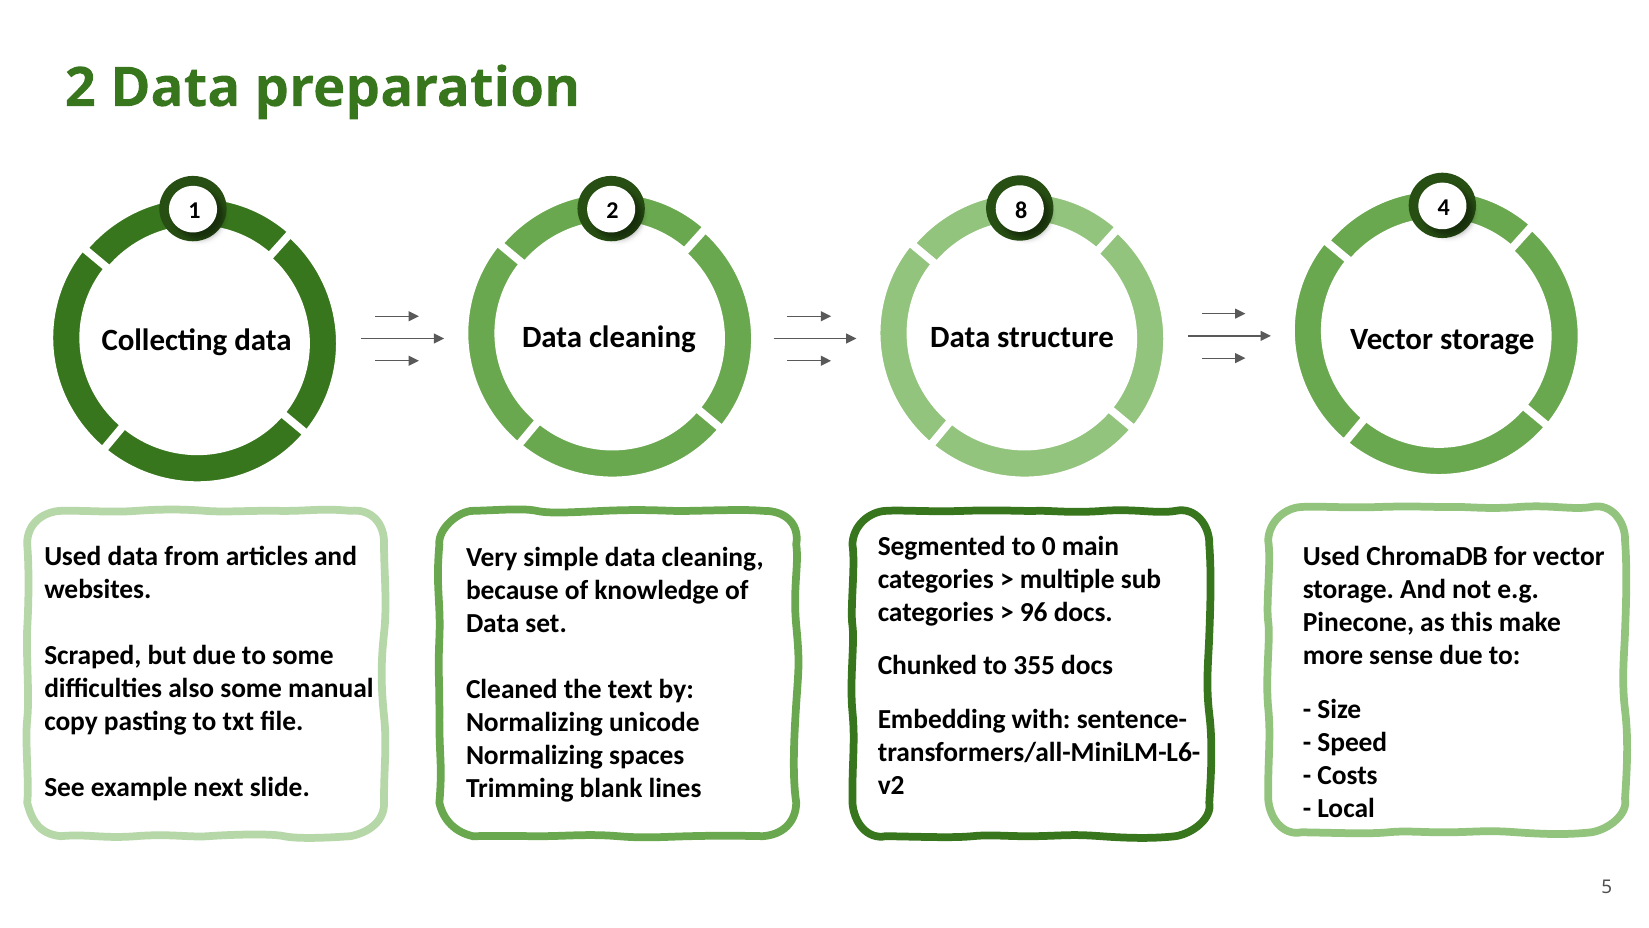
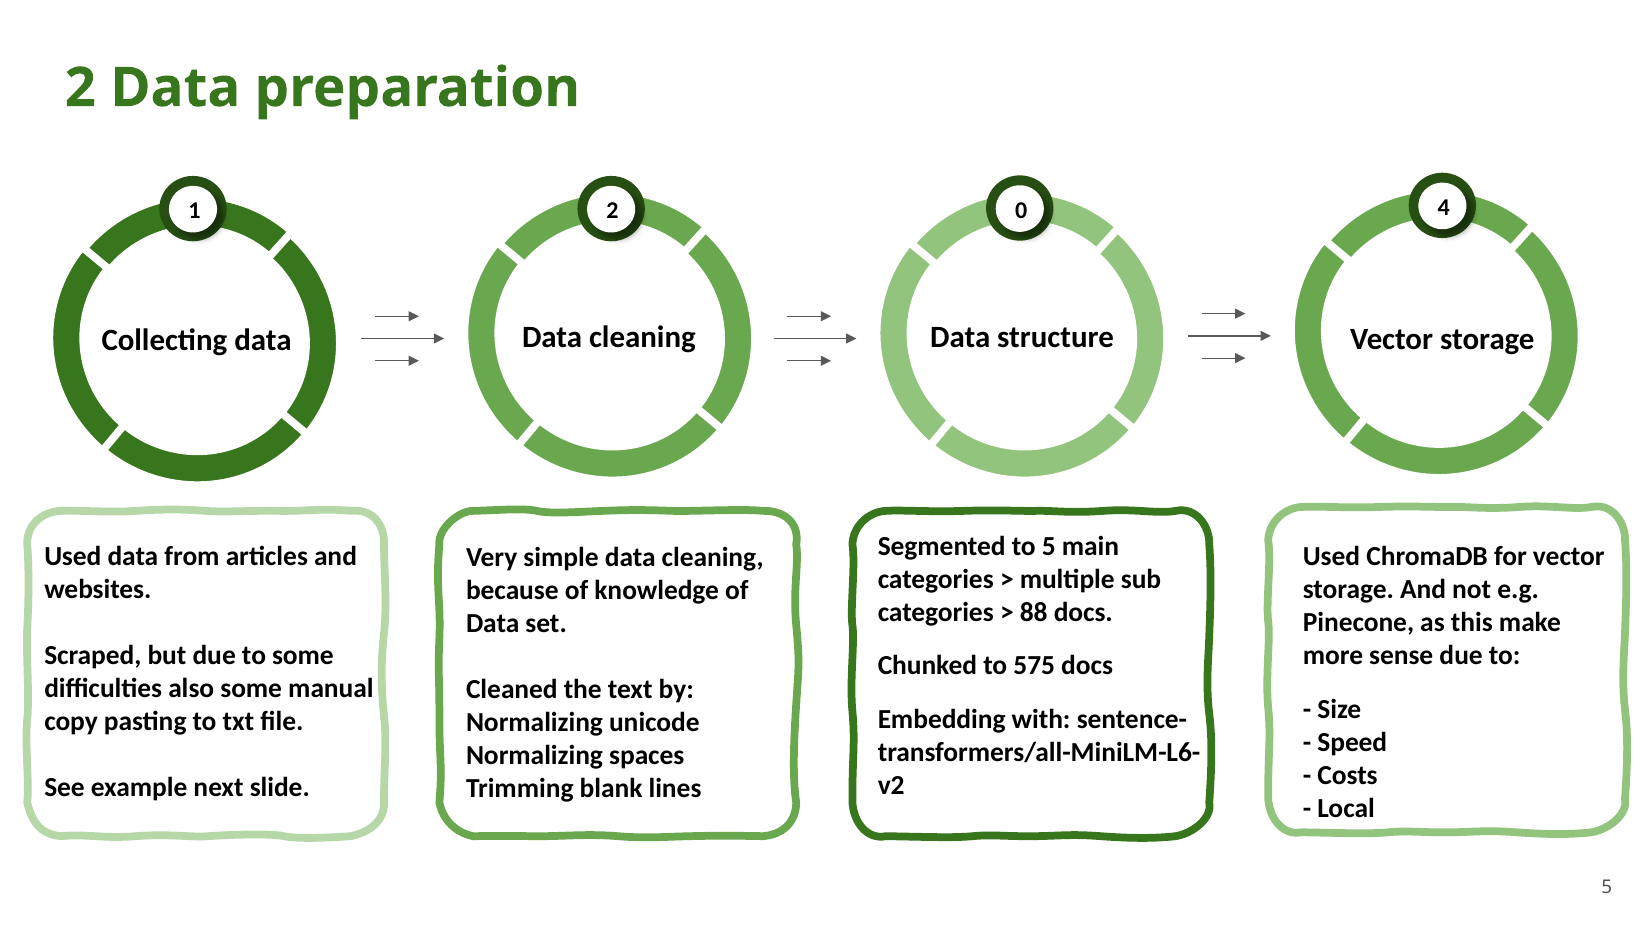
8: 8 -> 0 (1021, 210)
to 0: 0 -> 5 (1049, 546)
96: 96 -> 88 (1034, 612)
355: 355 -> 575 (1034, 665)
